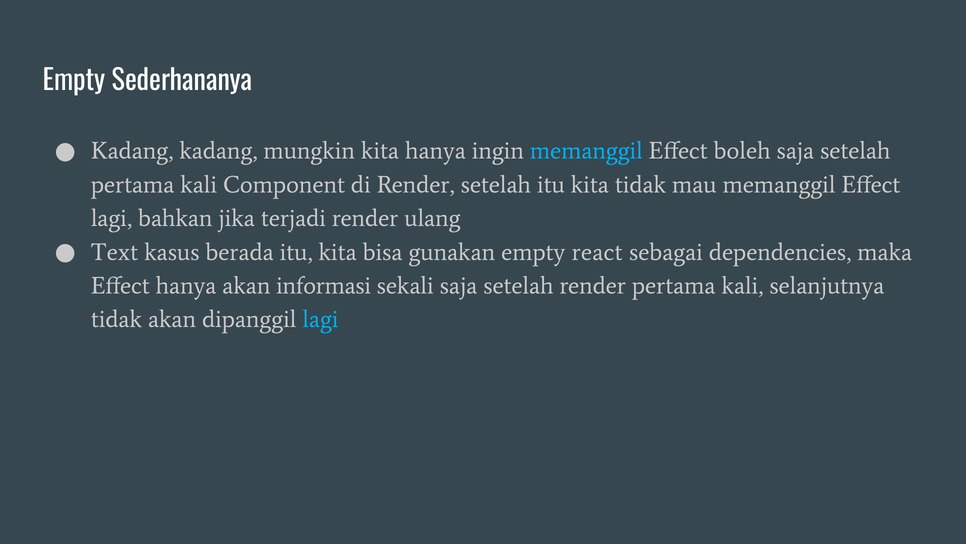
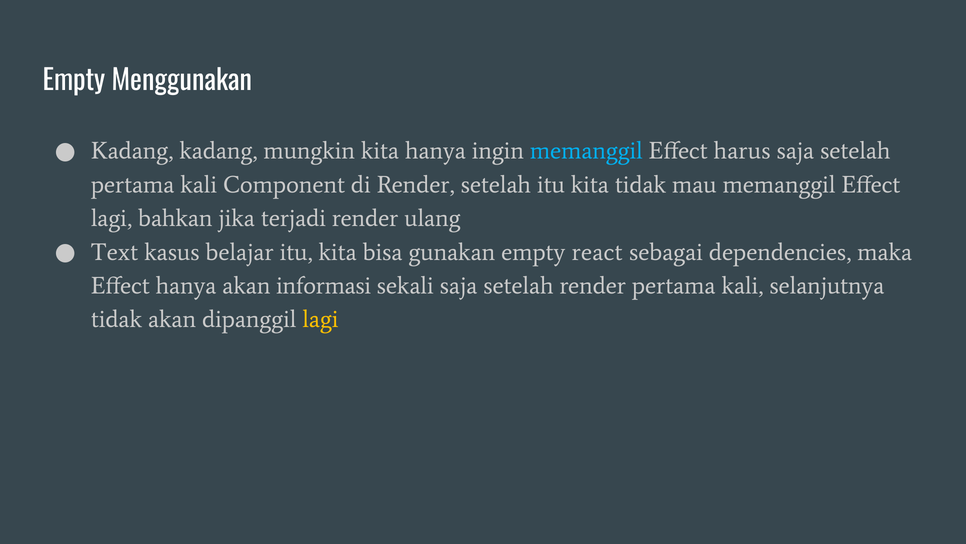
Sederhananya: Sederhananya -> Menggunakan (182, 81)
boleh: boleh -> harus (742, 151)
berada: berada -> belajar (240, 252)
lagi colour: light blue -> yellow (320, 319)
